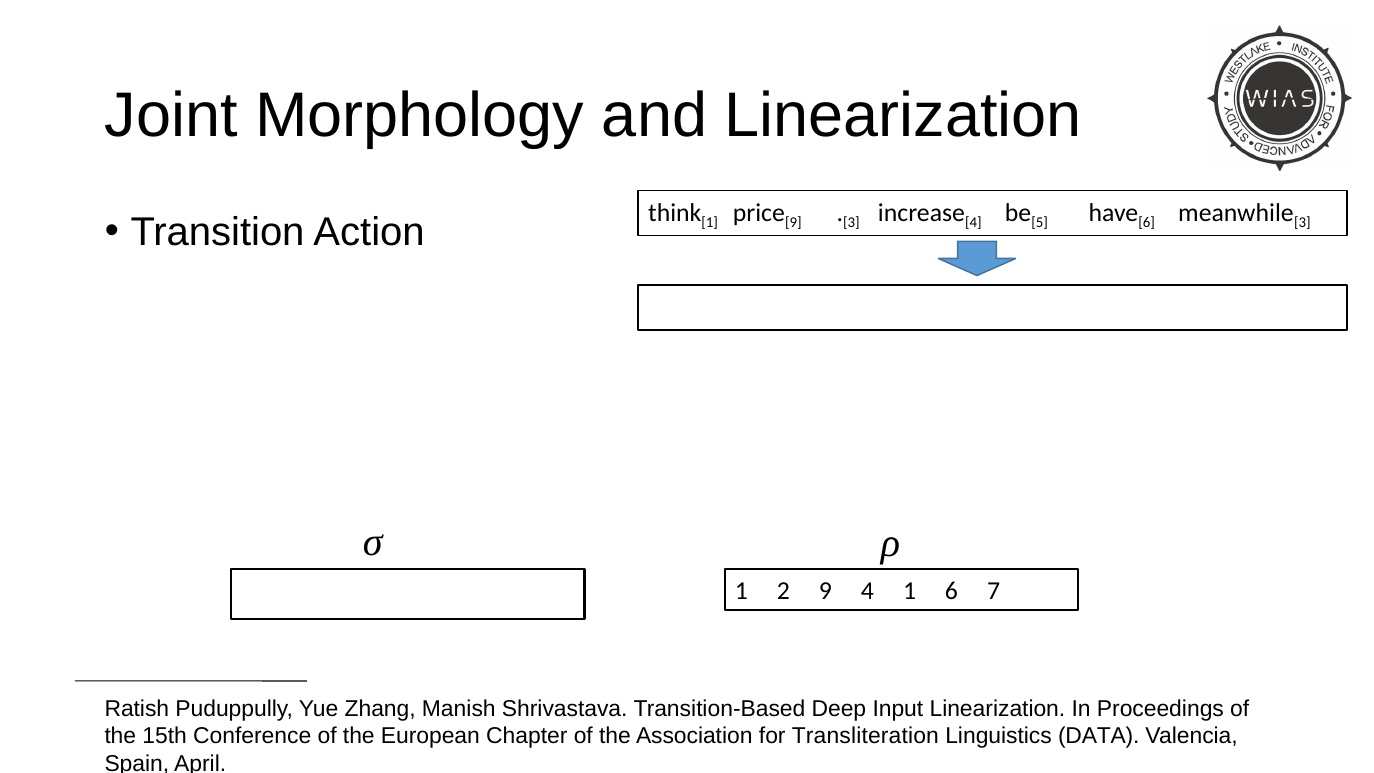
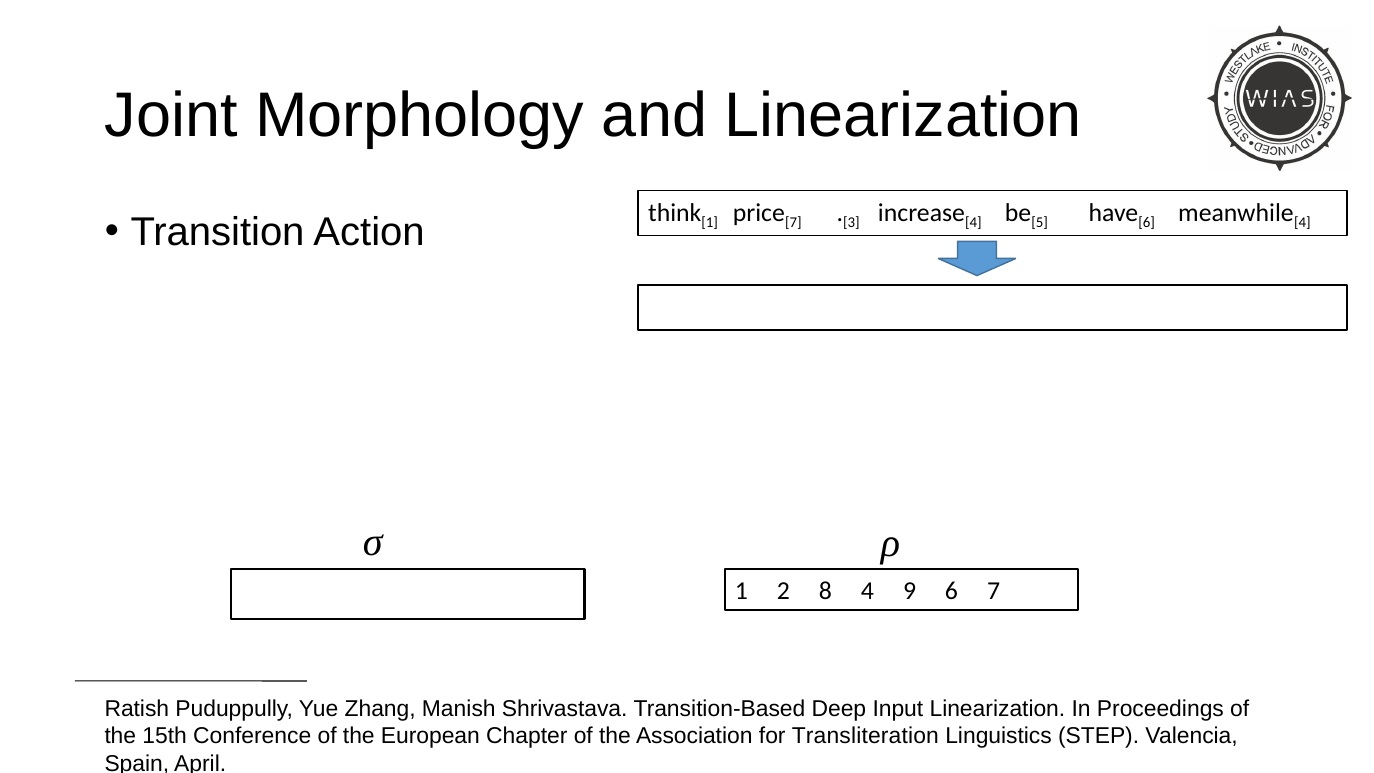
9: 9 -> 7 (793, 223)
3: 3 -> 4 (1302, 223)
2 9: 9 -> 8 (825, 591)
4 1: 1 -> 9 (910, 591)
DATA: DATA -> STEP (1099, 736)
